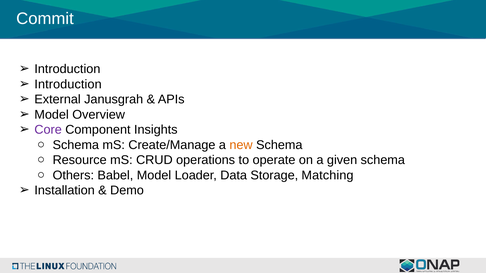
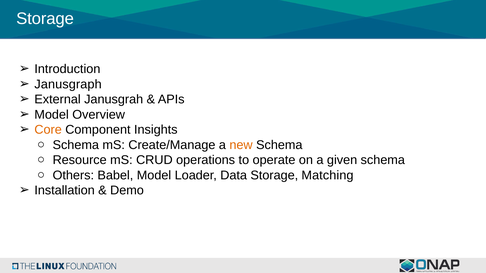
Commit: Commit -> Storage (45, 19)
Introduction: Introduction -> Janusgraph (68, 84)
Core colour: purple -> orange (48, 130)
